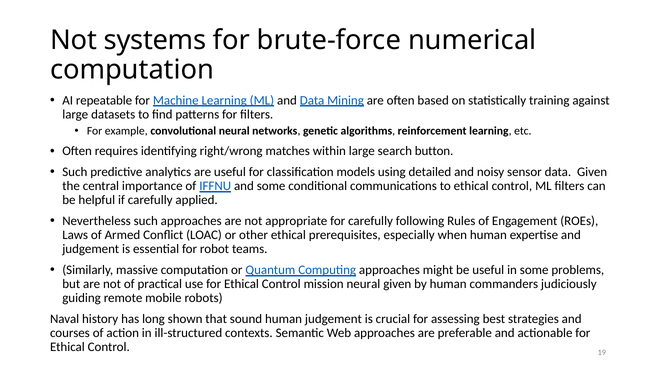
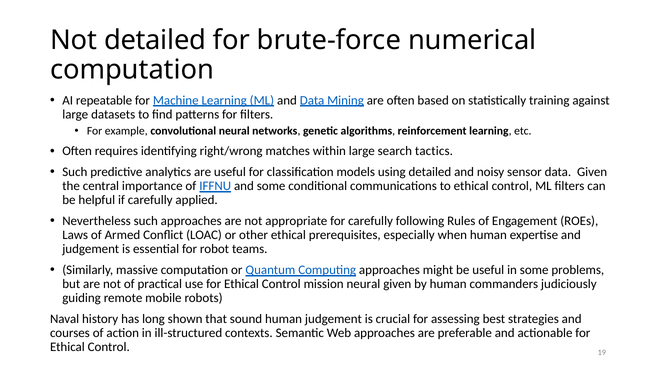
Not systems: systems -> detailed (155, 40)
button: button -> tactics (434, 151)
